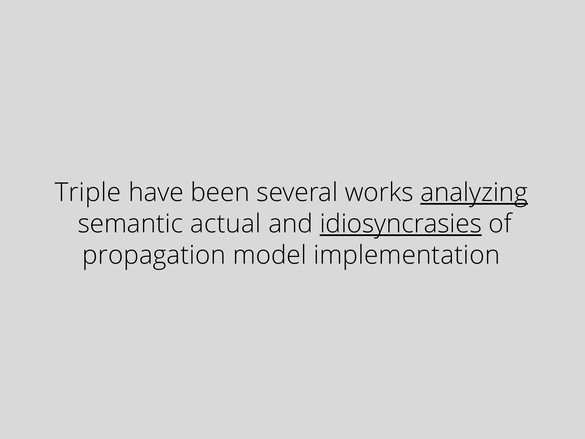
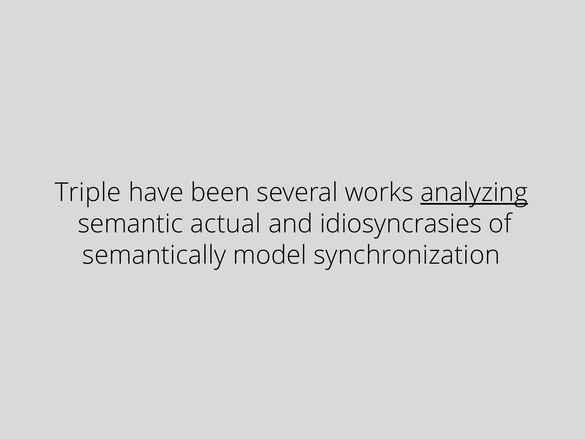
idiosyncrasies underline: present -> none (401, 224)
propagation: propagation -> semantically (154, 255)
implementation: implementation -> synchronization (407, 255)
